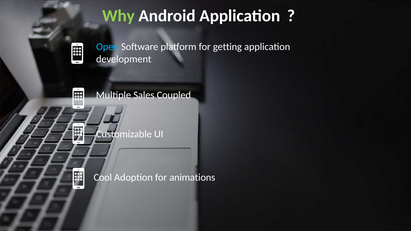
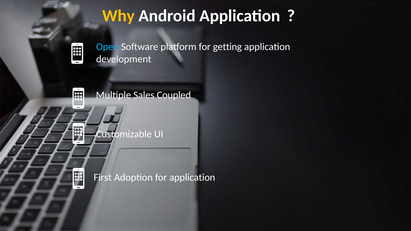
Why colour: light green -> yellow (118, 16)
Cool: Cool -> First (103, 178)
for animations: animations -> application (192, 178)
